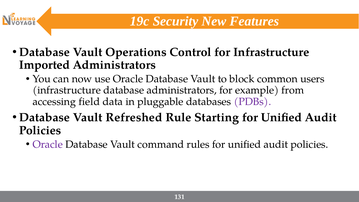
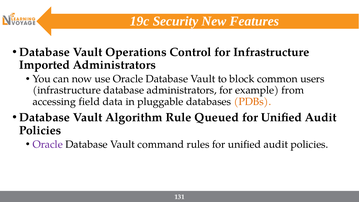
PDBs colour: purple -> orange (252, 102)
Refreshed: Refreshed -> Algorithm (134, 117)
Starting: Starting -> Queued (217, 117)
